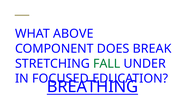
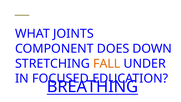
ABOVE: ABOVE -> JOINTS (73, 34)
BREAK: BREAK -> DOWN (152, 49)
FALL colour: green -> orange (107, 64)
